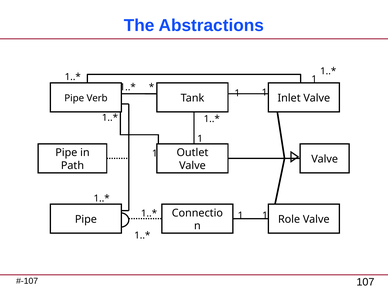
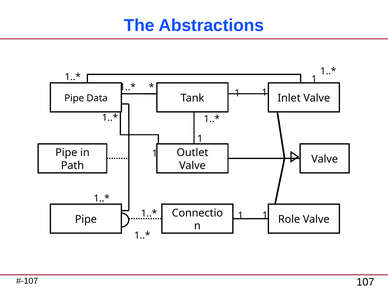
Verb: Verb -> Data (97, 98)
